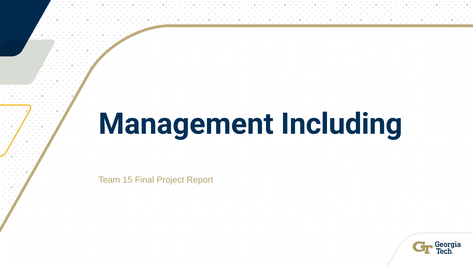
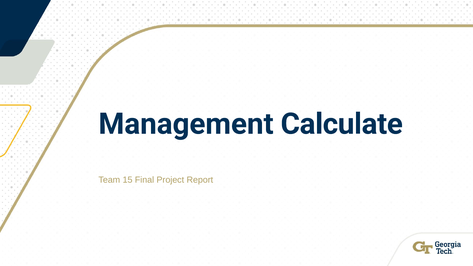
Including: Including -> Calculate (342, 124)
